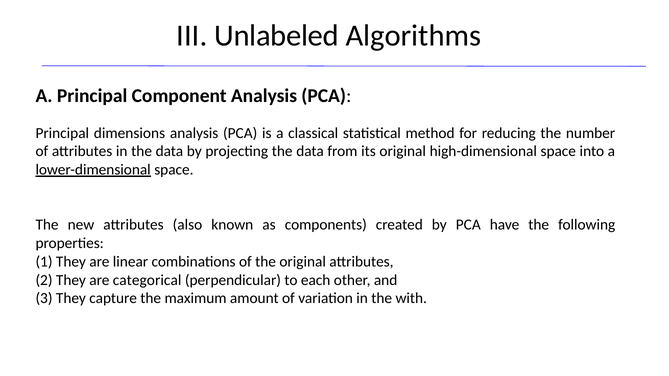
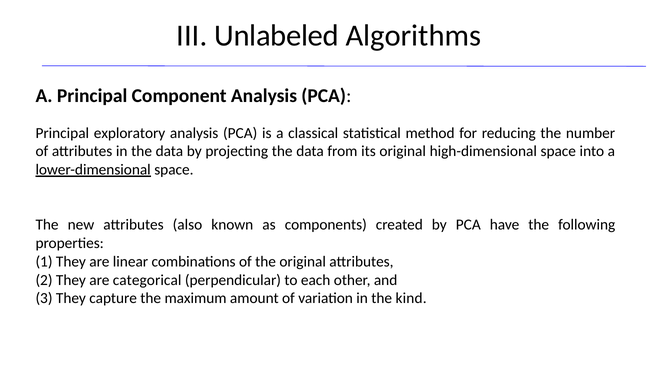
dimensions: dimensions -> exploratory (130, 133)
with: with -> kind (411, 299)
